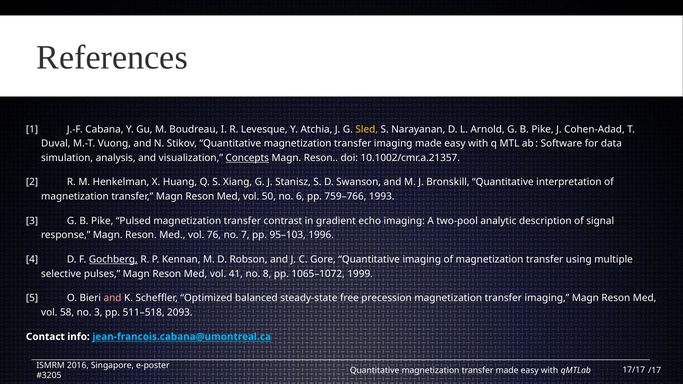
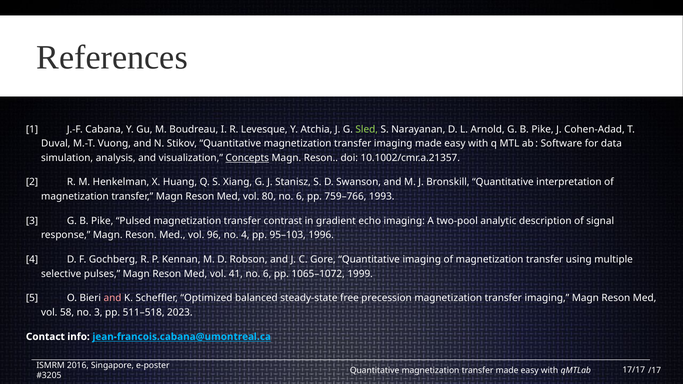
Sled colour: yellow -> light green (367, 129)
50: 50 -> 80 (269, 197)
76: 76 -> 96 (214, 235)
no 7: 7 -> 4 (245, 235)
Gochberg underline: present -> none (113, 260)
41 no 8: 8 -> 6 (267, 274)
2093: 2093 -> 2023 (180, 313)
